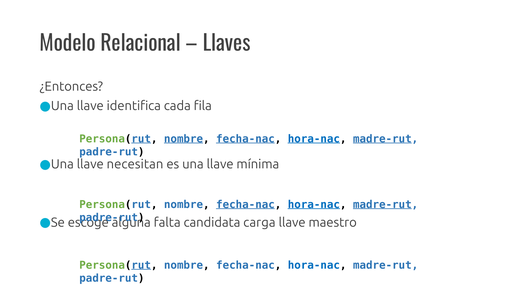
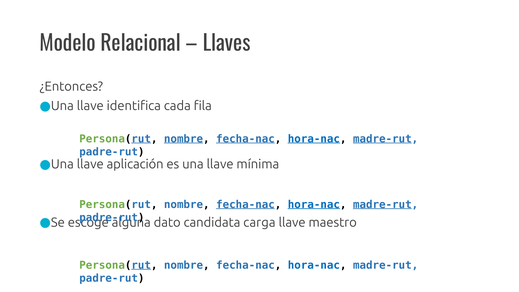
necesitan: necesitan -> aplicación (135, 164)
falta: falta -> dato (167, 223)
